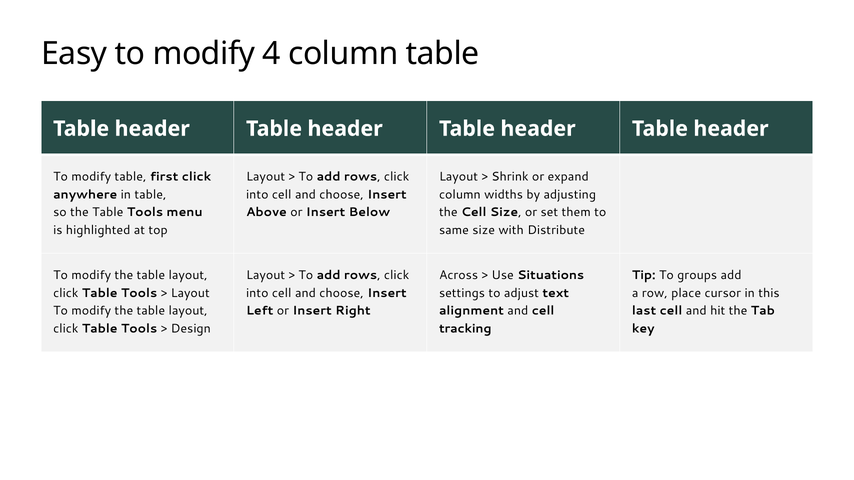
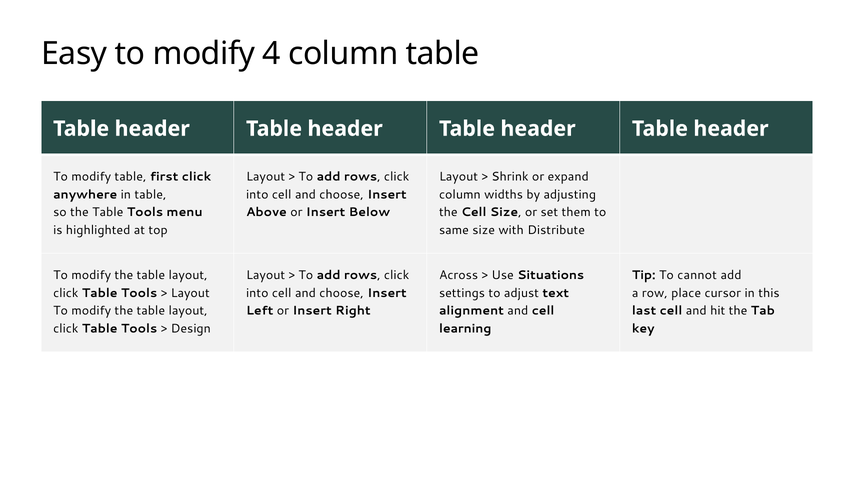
groups: groups -> cannot (697, 276)
tracking: tracking -> learning (465, 329)
